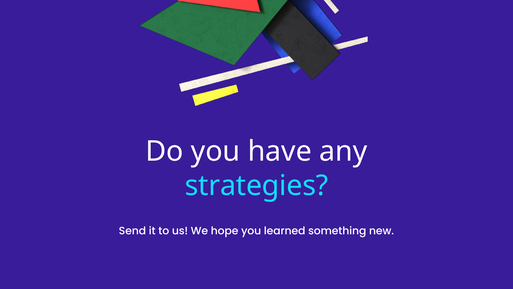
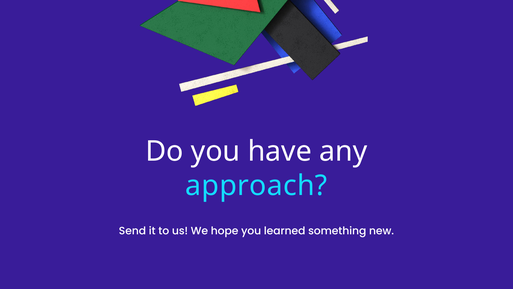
strategies: strategies -> approach (256, 186)
